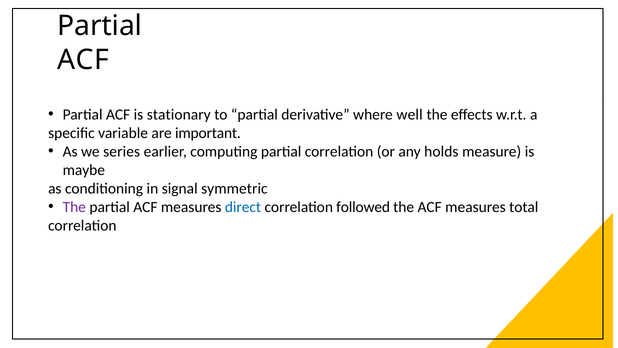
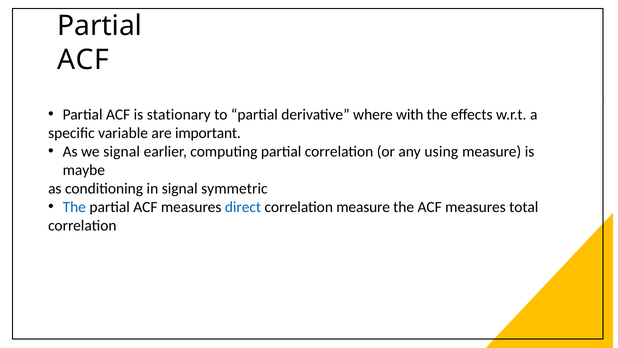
well: well -> with (410, 114)
we series: series -> signal (122, 151)
holds: holds -> using (441, 151)
The colour: purple -> blue (74, 207)
correlation followed: followed -> measure (363, 207)
